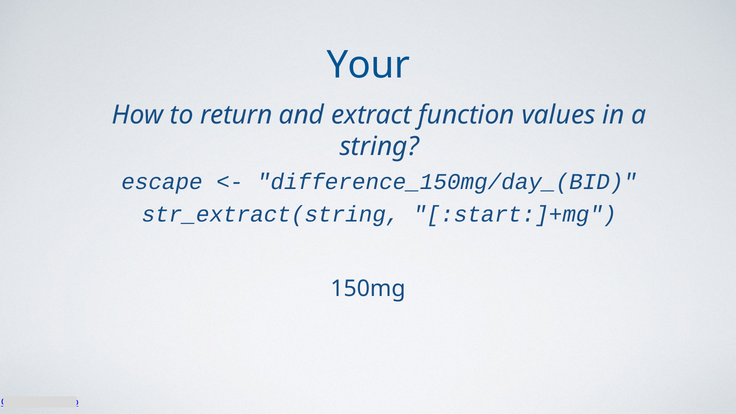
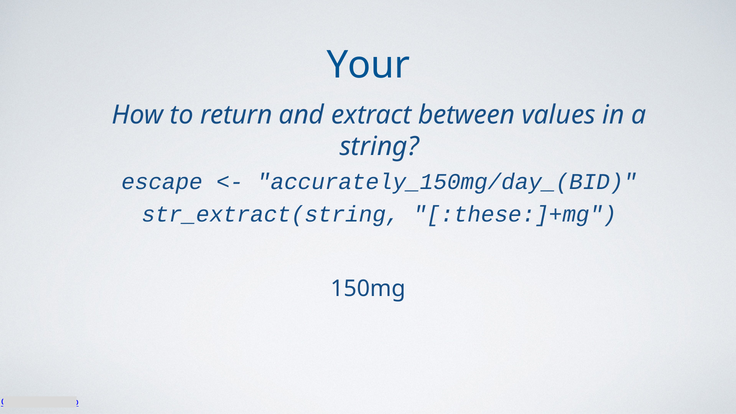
function: function -> between (467, 115)
difference_150mg/day_(BID: difference_150mg/day_(BID -> accurately_150mg/day_(BID (447, 182)
:start:]+mg: :start:]+mg -> :these:]+mg (515, 214)
